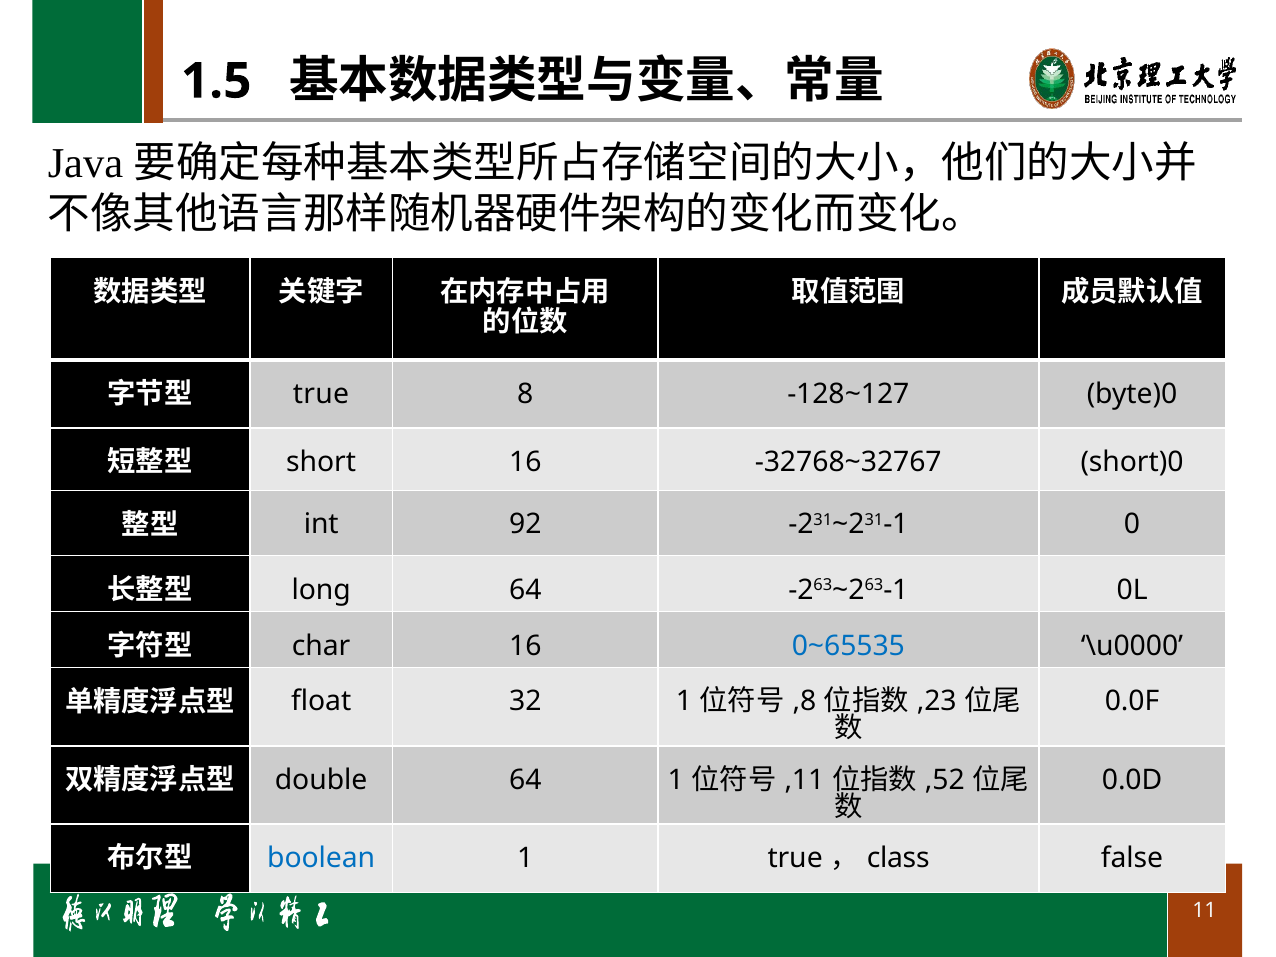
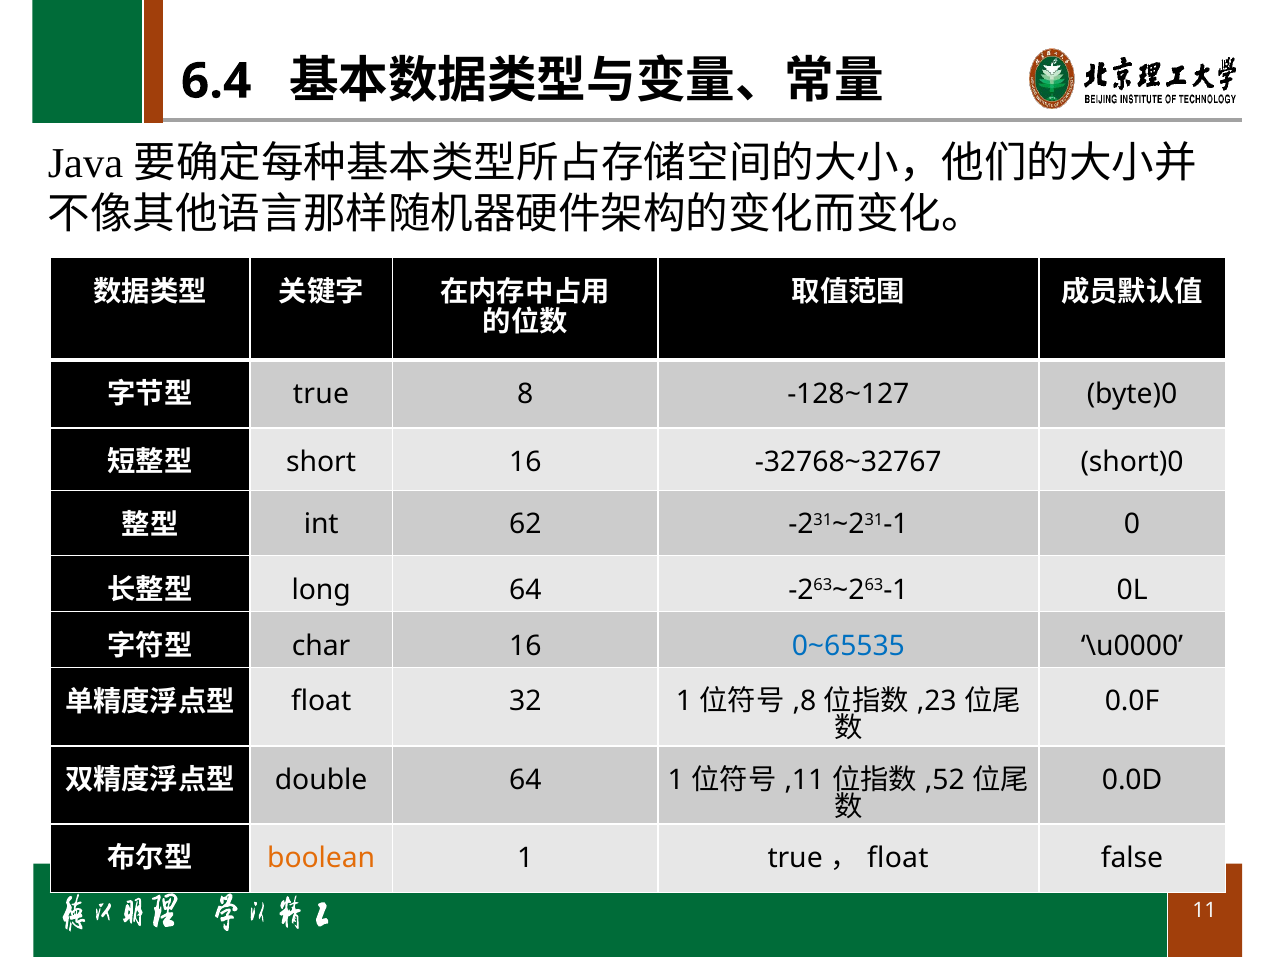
1.5: 1.5 -> 6.4 (216, 81)
92: 92 -> 62 (525, 525)
boolean colour: blue -> orange (321, 858)
class: class -> float (898, 858)
